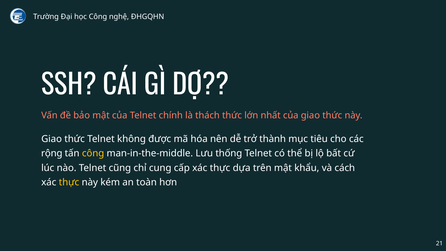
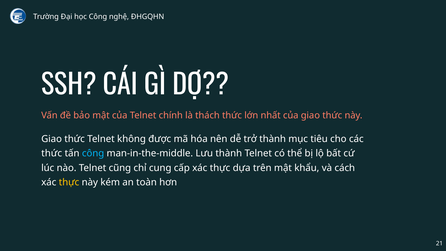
rộng: rộng -> thức (52, 153)
công colour: yellow -> light blue (93, 153)
Lưu thống: thống -> thành (229, 153)
